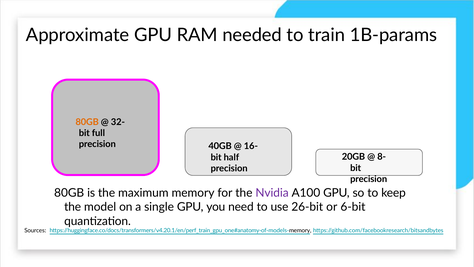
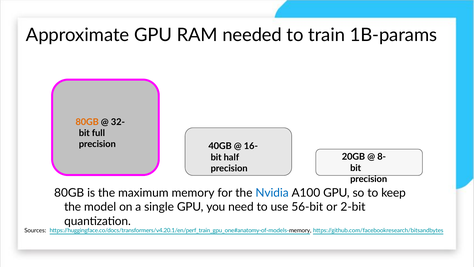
Nvidia colour: purple -> blue (272, 193)
26-bit: 26-bit -> 56-bit (307, 207)
6-bit: 6-bit -> 2-bit (353, 207)
